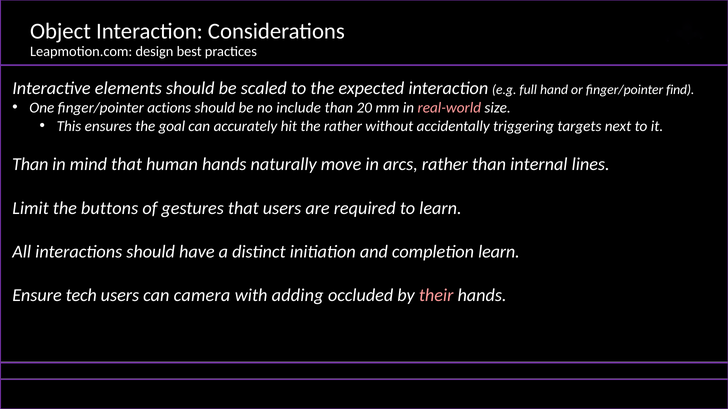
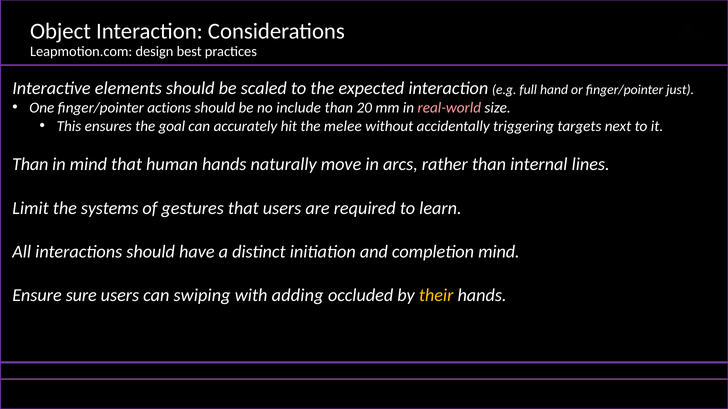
find: find -> just (680, 90)
the rather: rather -> melee (343, 126)
buttons: buttons -> systems (110, 208)
completion learn: learn -> mind (499, 252)
tech: tech -> sure (81, 296)
camera: camera -> swiping (202, 296)
their colour: pink -> yellow (436, 296)
